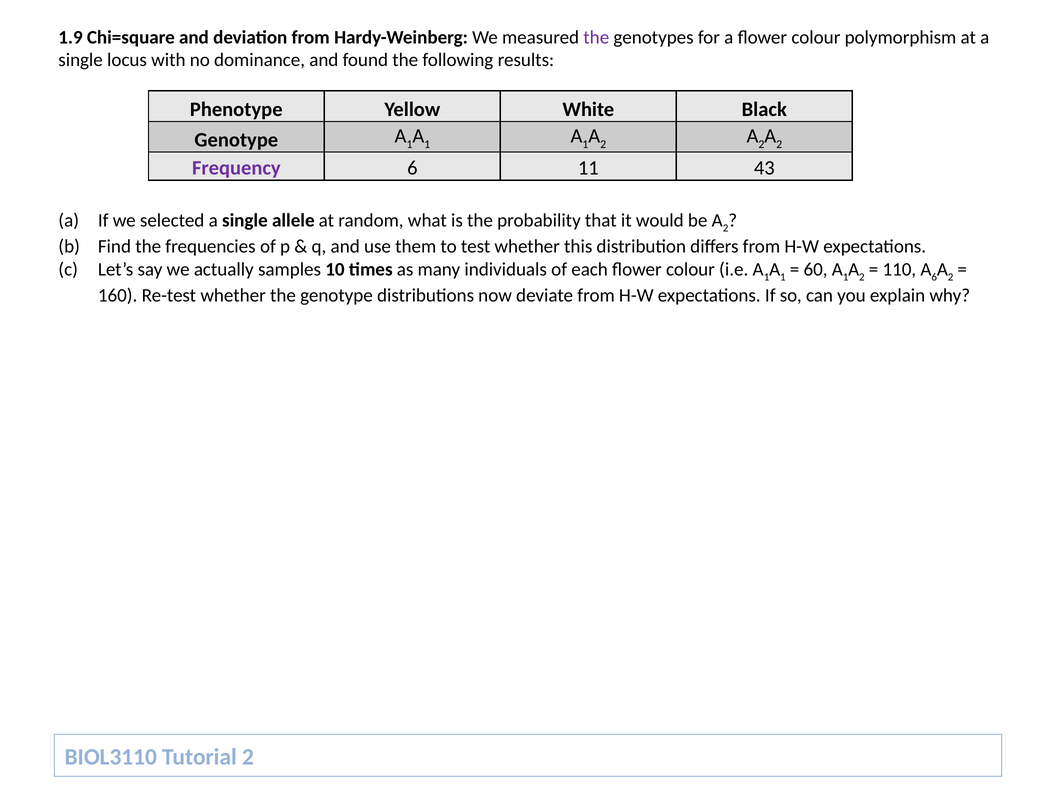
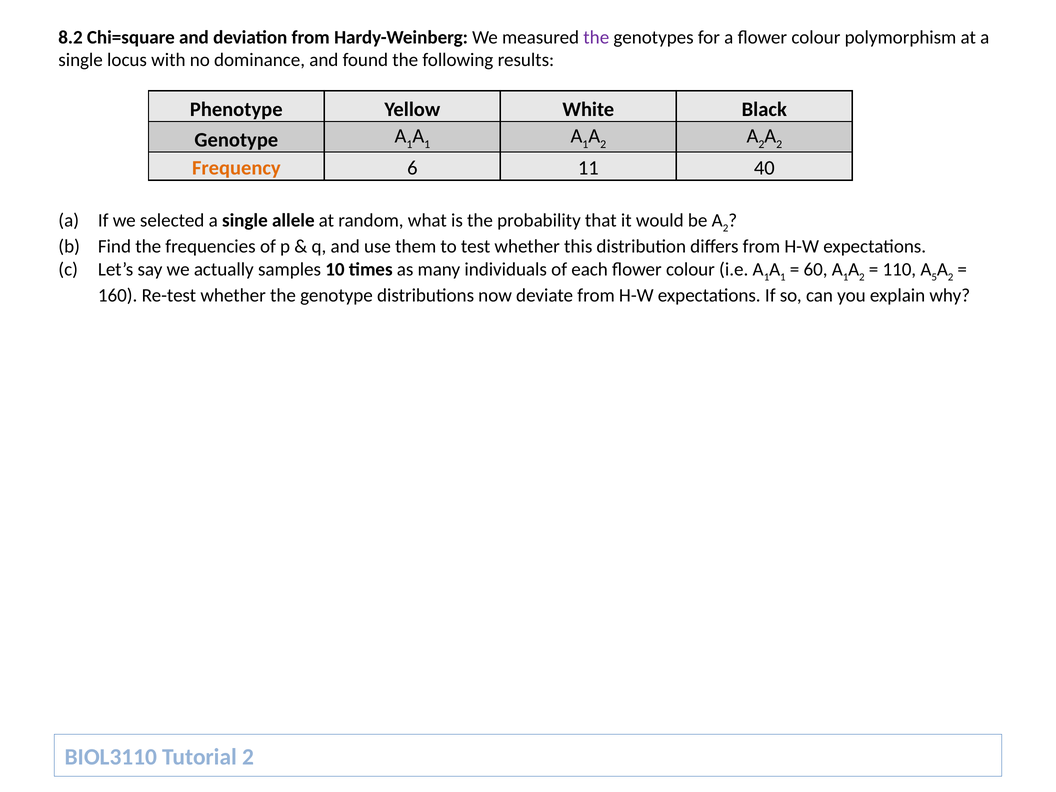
1.9: 1.9 -> 8.2 (71, 37)
Frequency colour: purple -> orange (236, 168)
43: 43 -> 40 (764, 168)
A 6: 6 -> 5 (934, 277)
